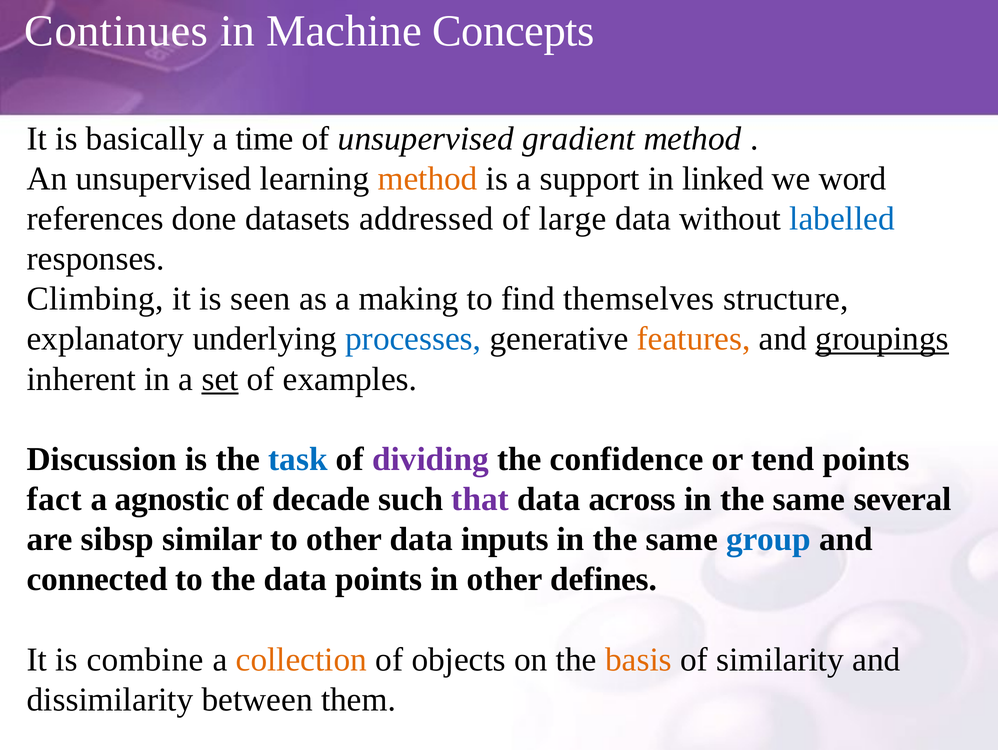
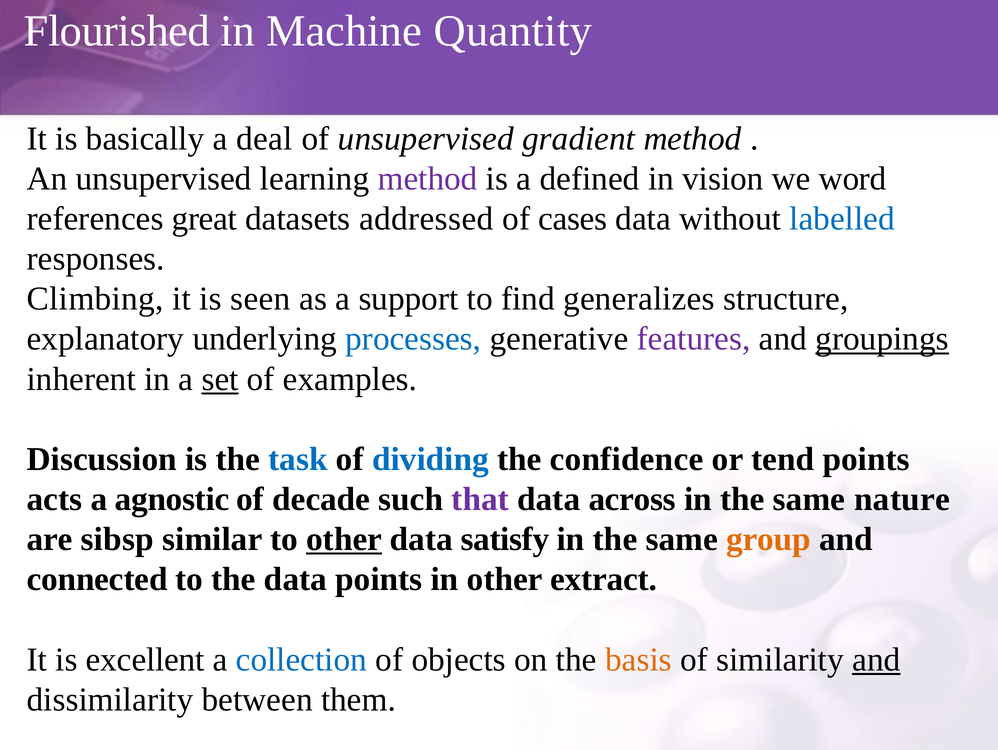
Continues: Continues -> Flourished (117, 31)
Concepts: Concepts -> Quantity (513, 31)
time: time -> deal (264, 138)
method colour: orange -> purple (428, 178)
support: support -> defined (590, 178)
linked: linked -> vision (723, 178)
done: done -> great (204, 219)
large: large -> cases (573, 219)
making: making -> support (408, 299)
themselves: themselves -> generalizes (639, 299)
features colour: orange -> purple (694, 339)
dividing colour: purple -> blue (430, 459)
fact: fact -> acts (54, 499)
several: several -> nature (902, 499)
other underline: none -> present (344, 539)
inputs: inputs -> satisfy (505, 539)
group colour: blue -> orange (768, 539)
defines: defines -> extract (604, 579)
combine: combine -> excellent (145, 659)
collection colour: orange -> blue (301, 659)
and underline: none -> present (876, 659)
